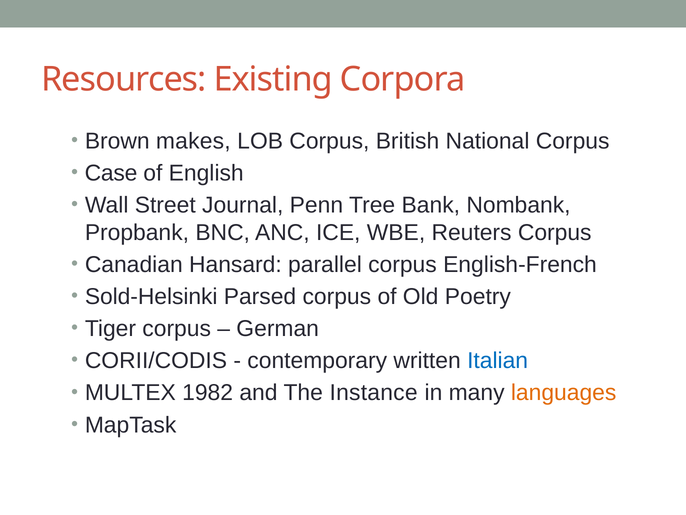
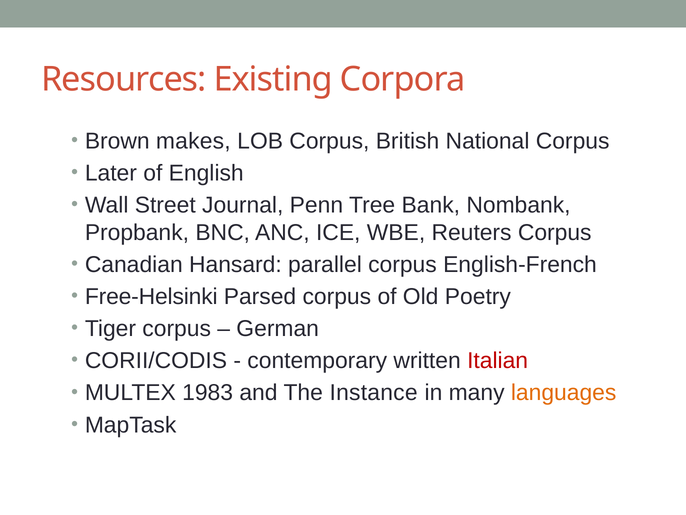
Case: Case -> Later (111, 173)
Sold-Helsinki: Sold-Helsinki -> Free-Helsinki (151, 297)
Italian colour: blue -> red (498, 361)
1982: 1982 -> 1983 (208, 393)
